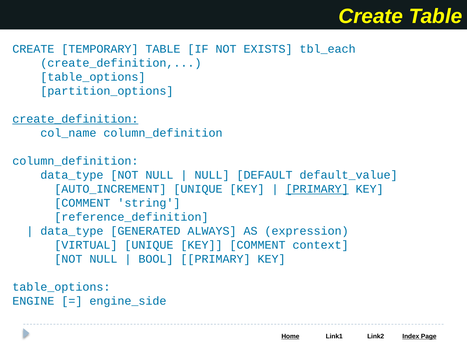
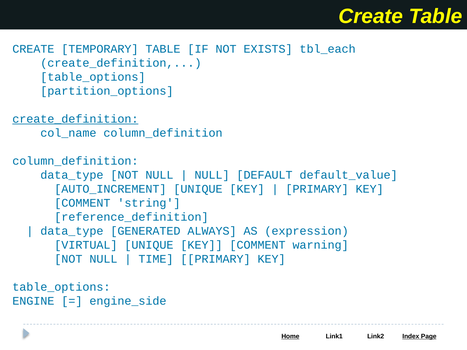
PRIMARY underline: present -> none (317, 189)
context: context -> warning (321, 245)
BOOL: BOOL -> TIME (156, 259)
